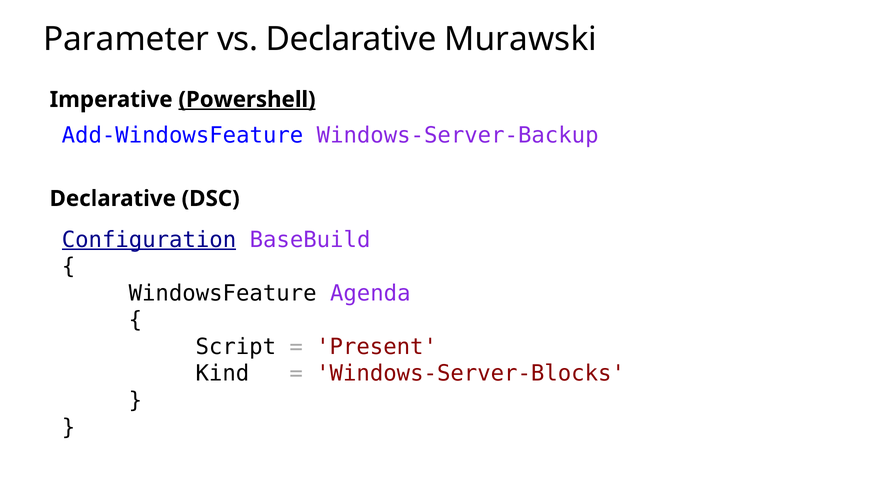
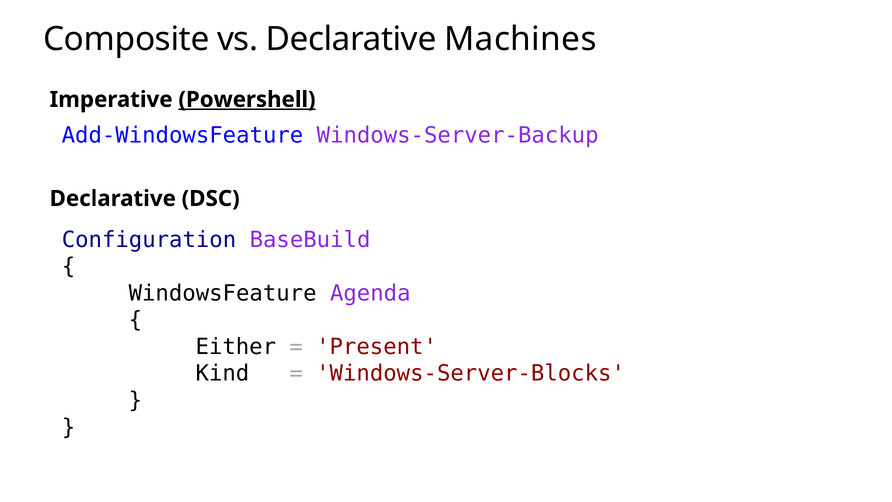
Parameter: Parameter -> Composite (126, 39)
Murawski: Murawski -> Machines (520, 39)
Configuration underline: present -> none (149, 240)
Script: Script -> Either (236, 347)
